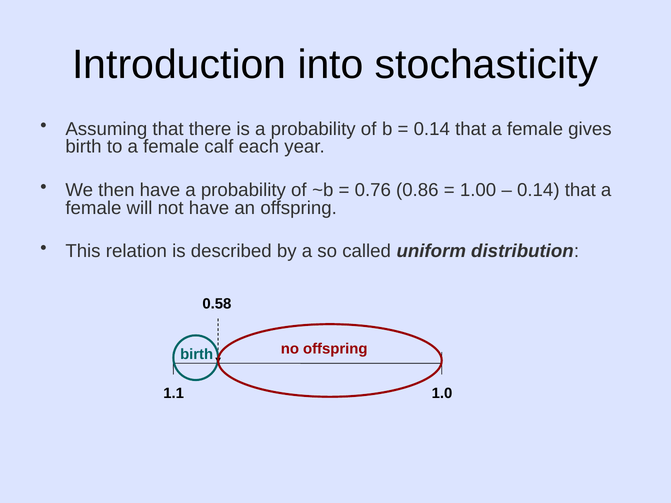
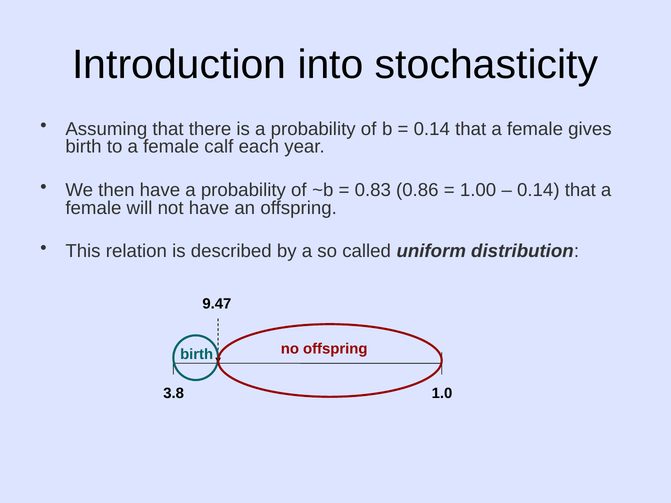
0.76: 0.76 -> 0.83 (373, 190)
0.58: 0.58 -> 9.47 (217, 304)
1.1: 1.1 -> 3.8 (174, 394)
